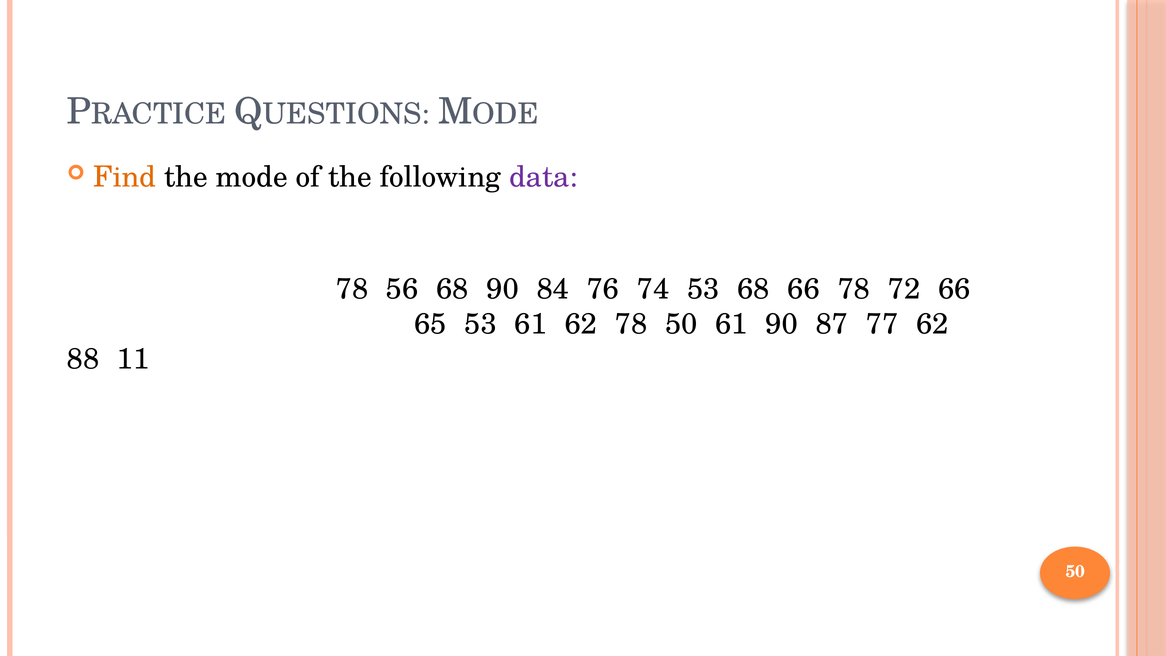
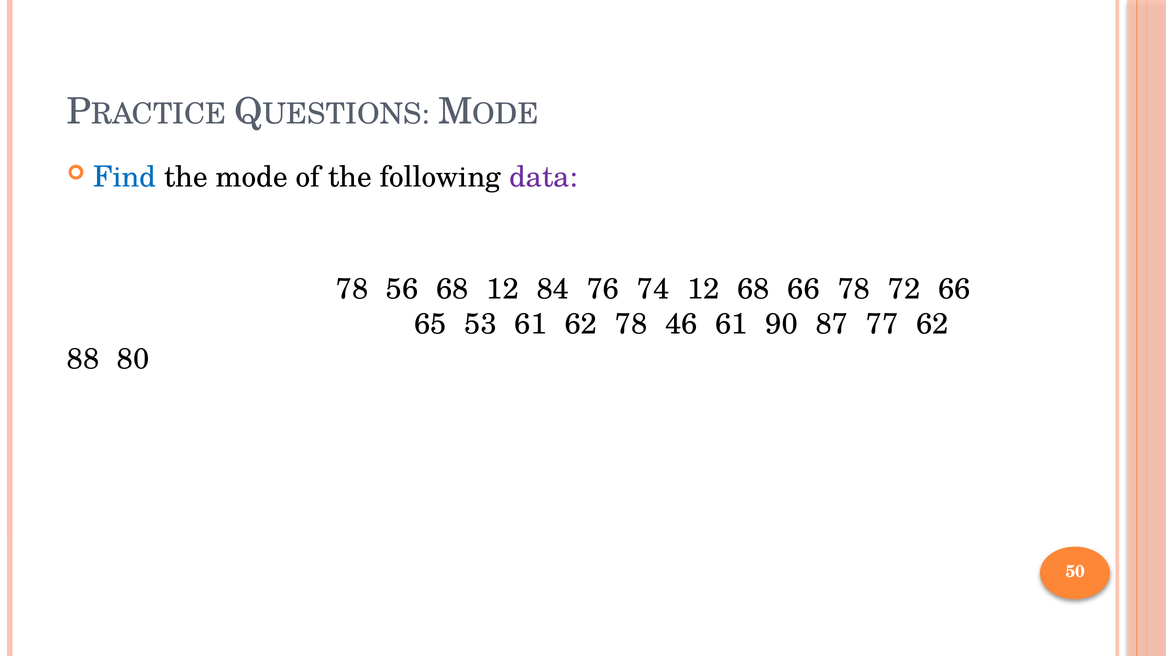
Find colour: orange -> blue (125, 177)
68 90: 90 -> 12 (503, 289)
74 53: 53 -> 12 (703, 289)
78 50: 50 -> 46 (681, 324)
11: 11 -> 80 (133, 359)
